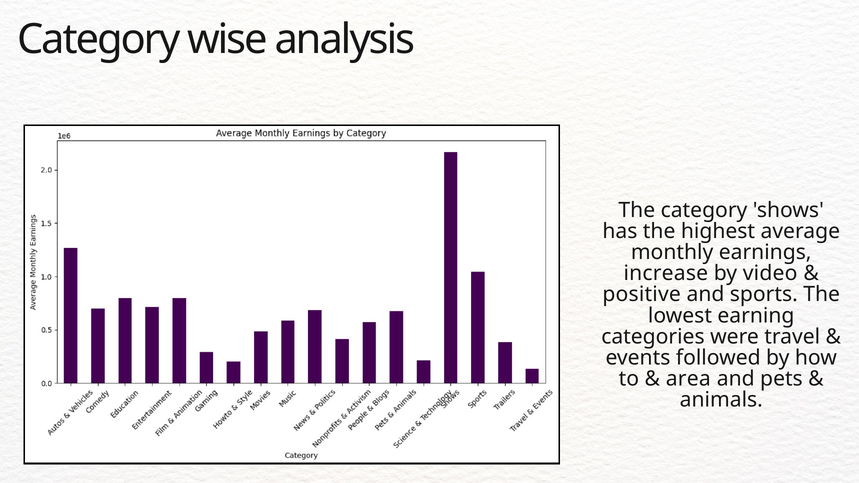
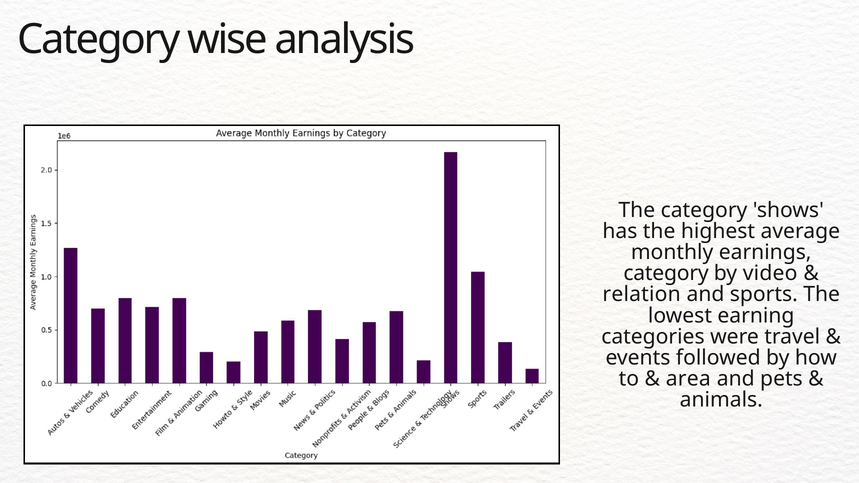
increase: increase -> category (666, 274)
positive: positive -> relation (642, 295)
